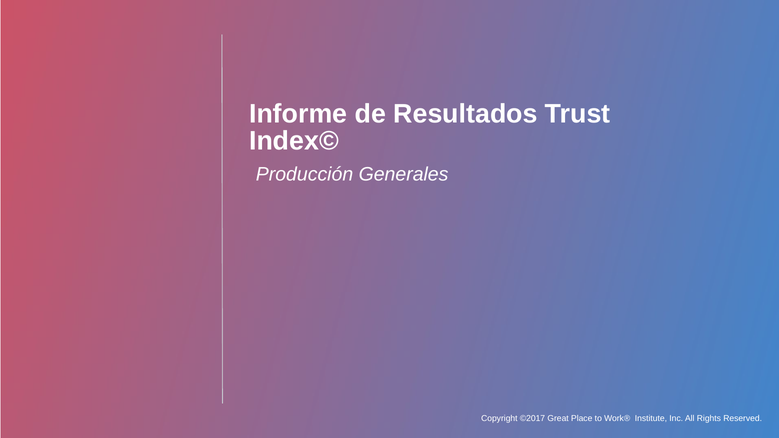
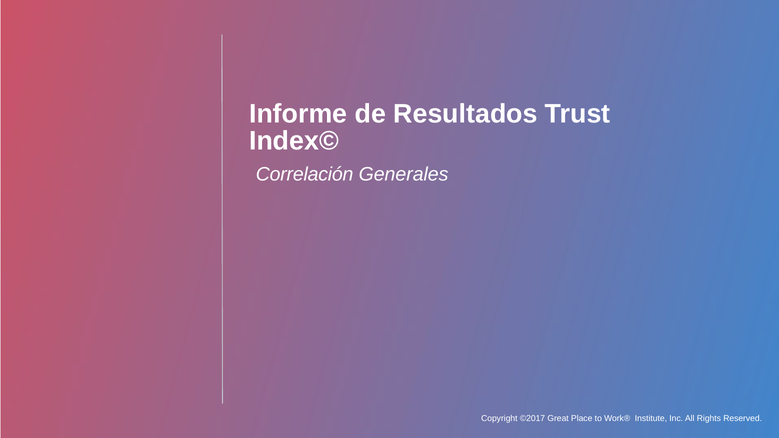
Producción: Producción -> Correlación (305, 174)
